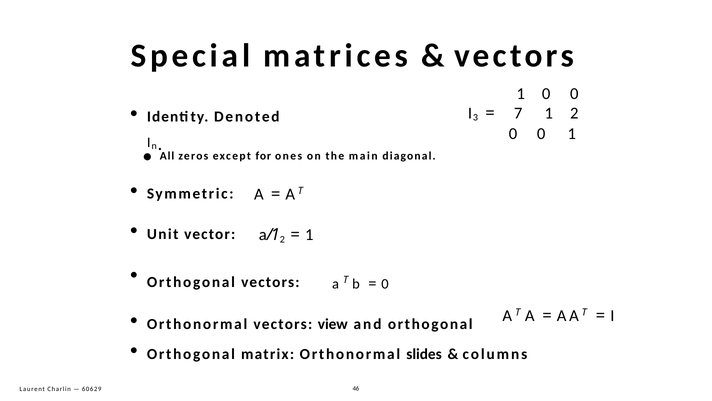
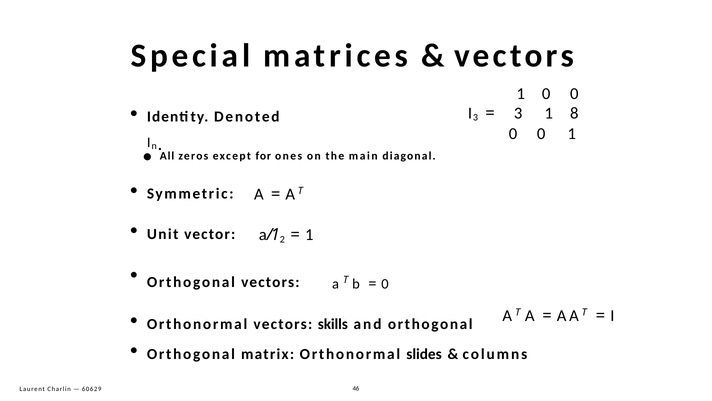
7: 7 -> 3 (518, 113)
1 2: 2 -> 8 (574, 113)
view: view -> skills (333, 324)
